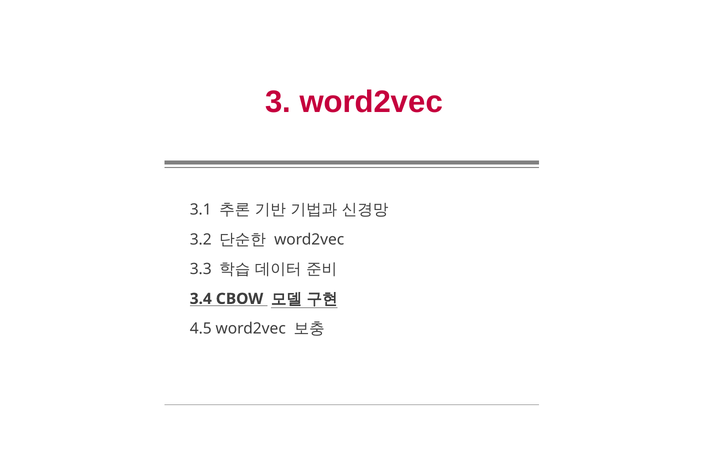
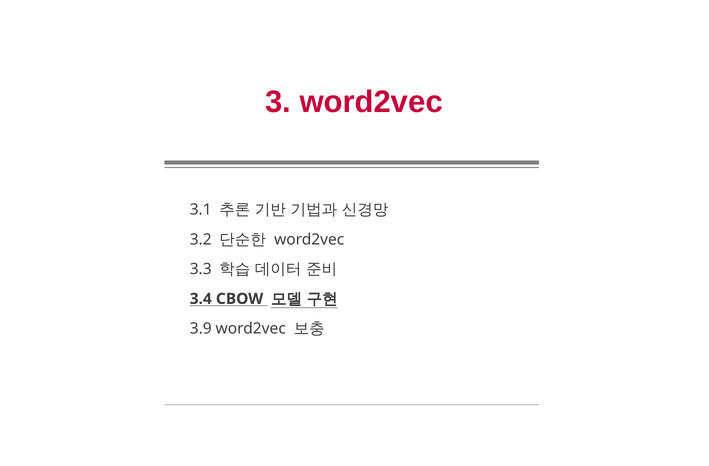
4.5: 4.5 -> 3.9 (201, 328)
